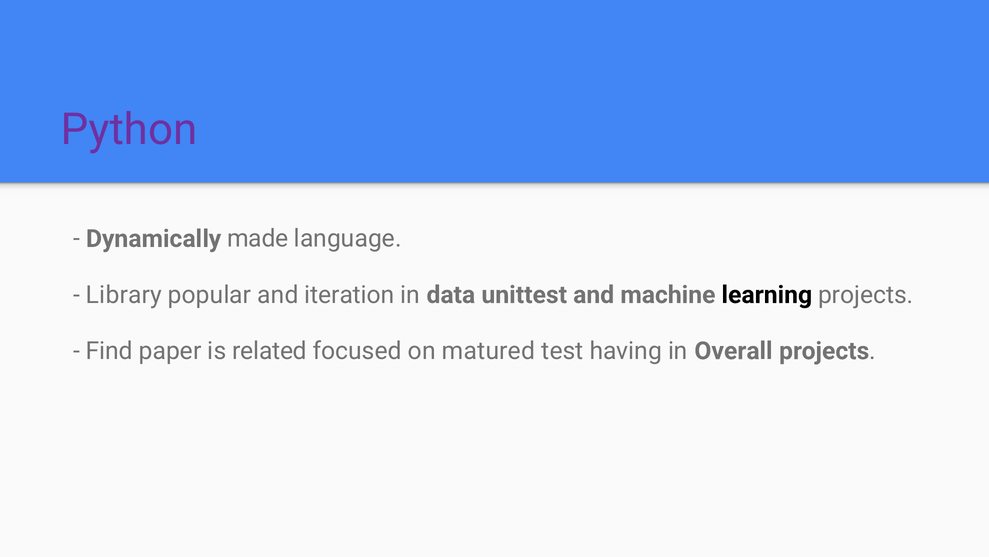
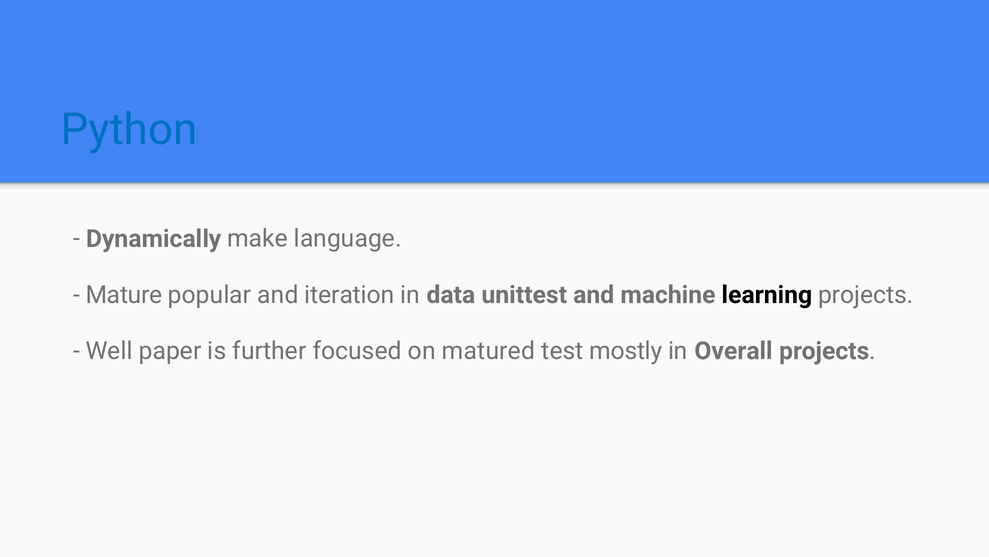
Python colour: purple -> blue (129, 130)
made: made -> make (258, 238)
Library: Library -> Mature (124, 295)
Find: Find -> Well (109, 351)
related: related -> further (269, 351)
having: having -> mostly (626, 351)
